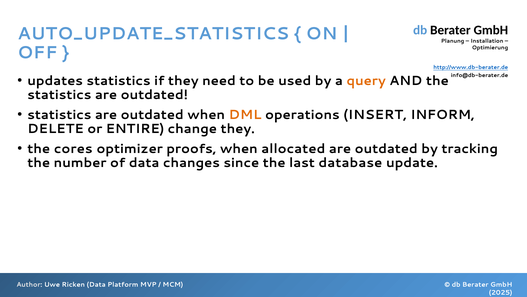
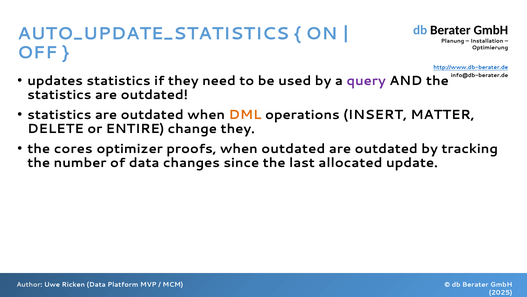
query colour: orange -> purple (366, 81)
INFORM: INFORM -> MATTER (442, 114)
when allocated: allocated -> outdated (293, 148)
database: database -> allocated (350, 163)
